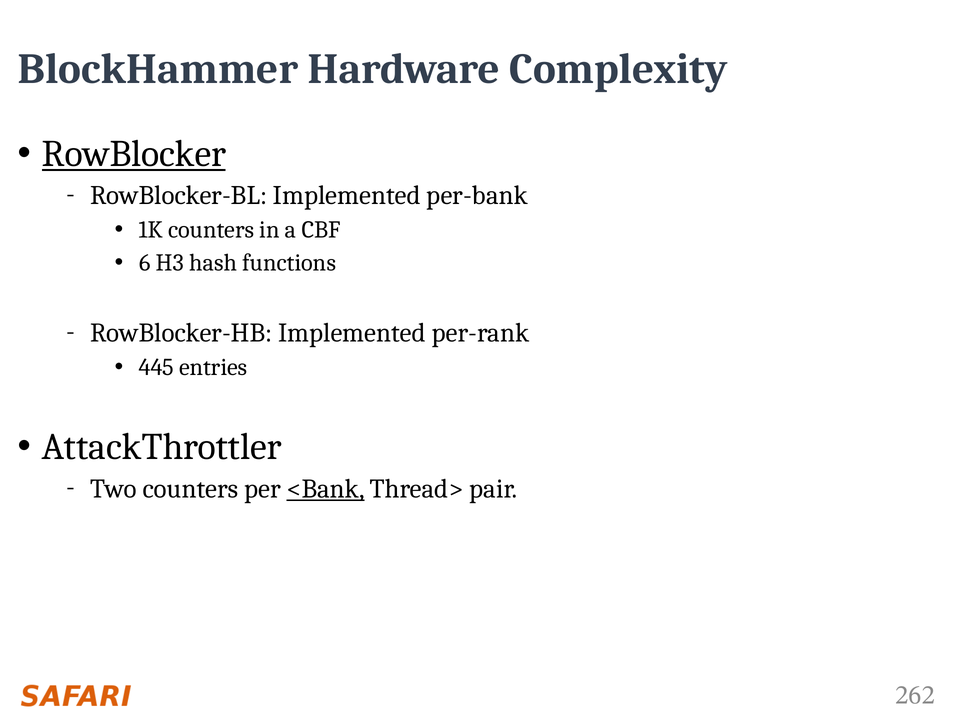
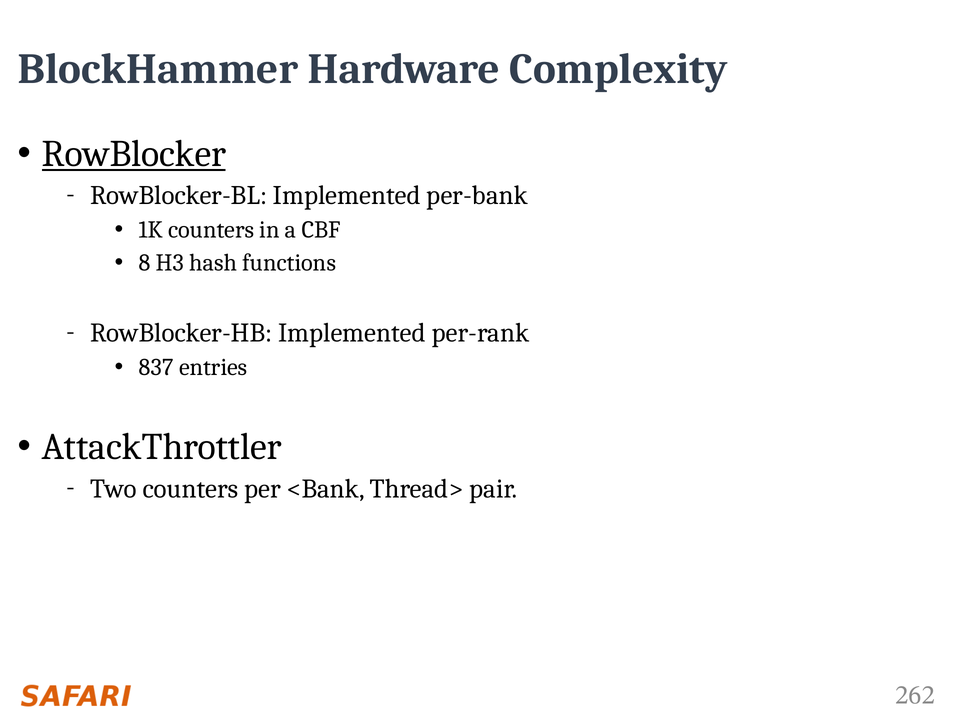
6: 6 -> 8 (145, 263)
445: 445 -> 837 (156, 367)
<Bank underline: present -> none (326, 488)
